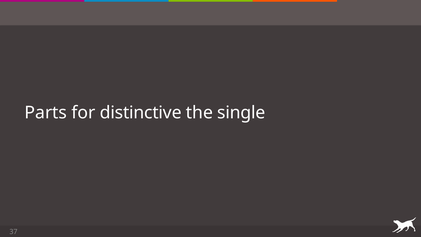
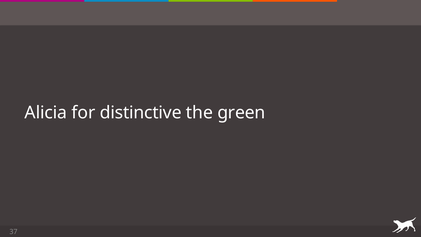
Parts: Parts -> Alicia (46, 113)
single: single -> green (241, 113)
